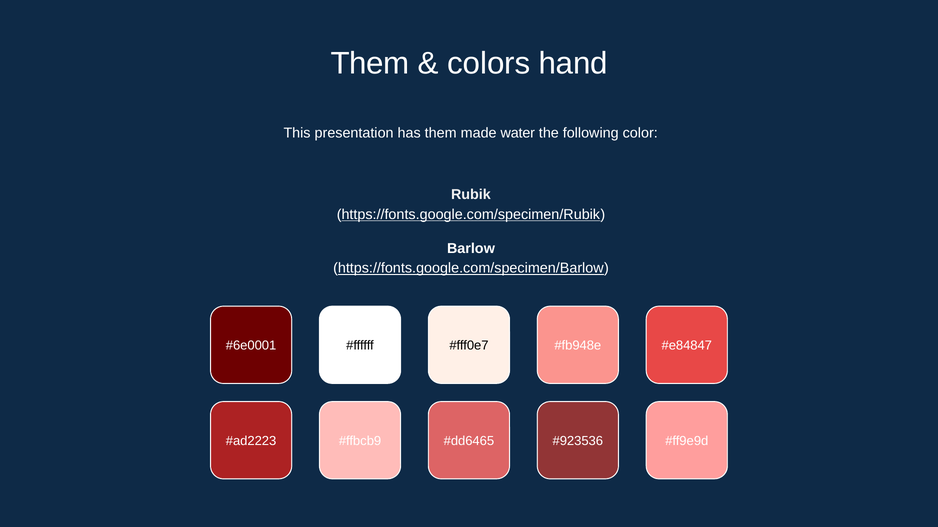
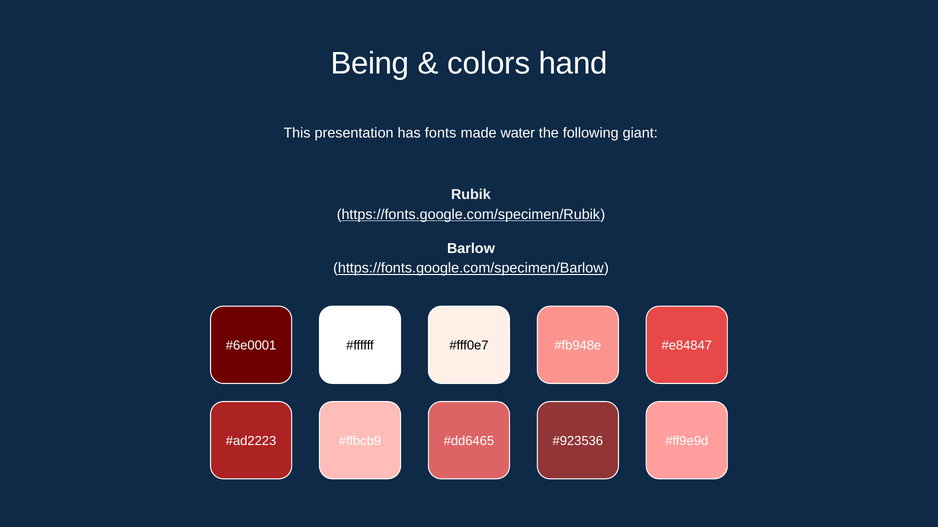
Them: Them -> Being (370, 64)
has them: them -> fonts (441, 133)
color: color -> giant (640, 133)
